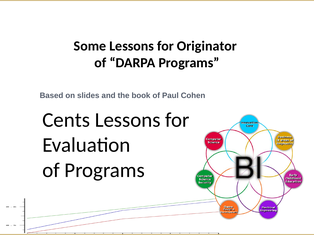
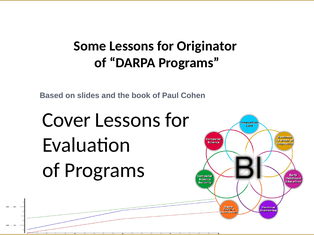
Cents: Cents -> Cover (66, 120)
